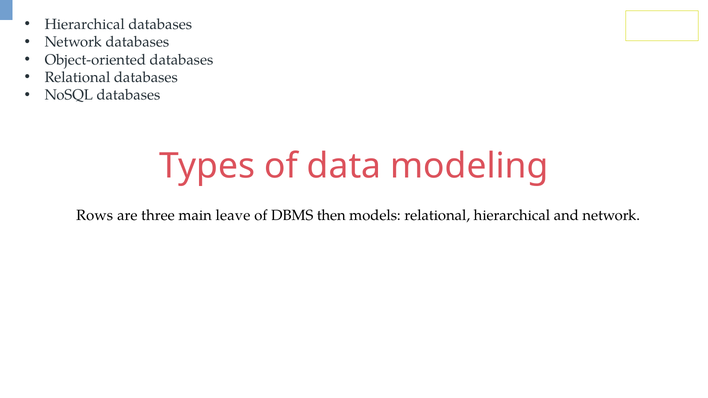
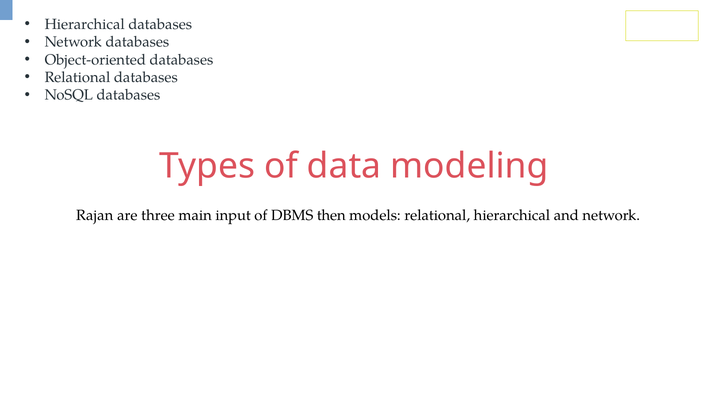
Rows: Rows -> Rajan (95, 216)
leave: leave -> input (233, 216)
